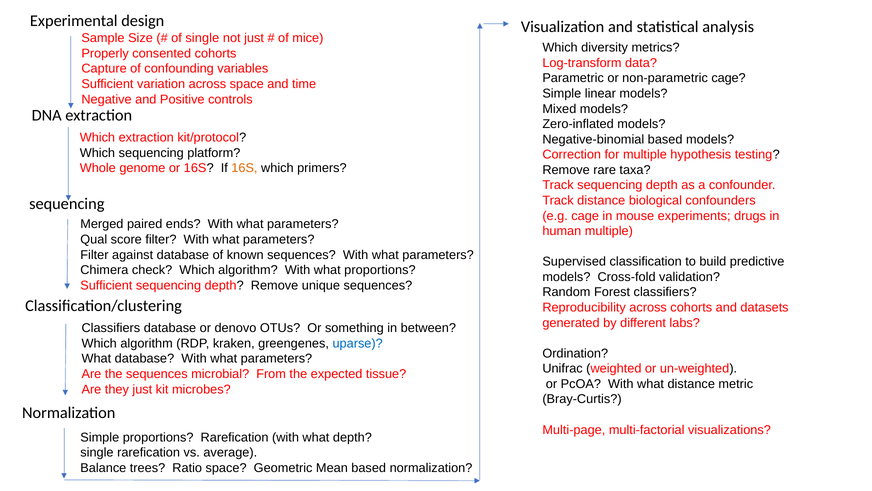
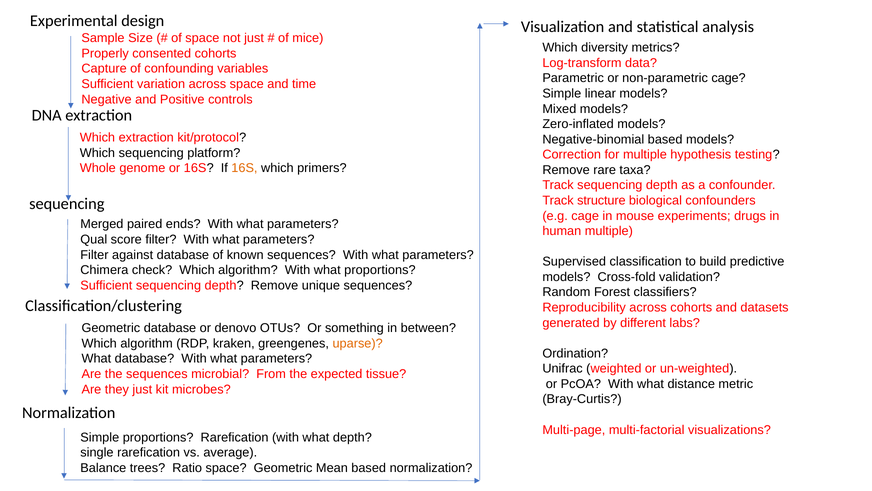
of single: single -> space (202, 38)
Track distance: distance -> structure (601, 200)
Classifiers: Classifiers -> Geometric (111, 328)
uparse colour: blue -> orange (358, 343)
